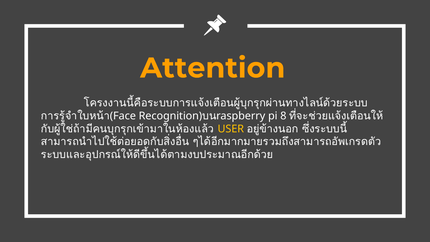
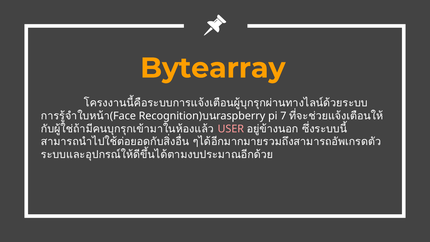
Attention: Attention -> Bytearray (213, 68)
8: 8 -> 7 (283, 116)
USER colour: yellow -> pink (231, 129)
